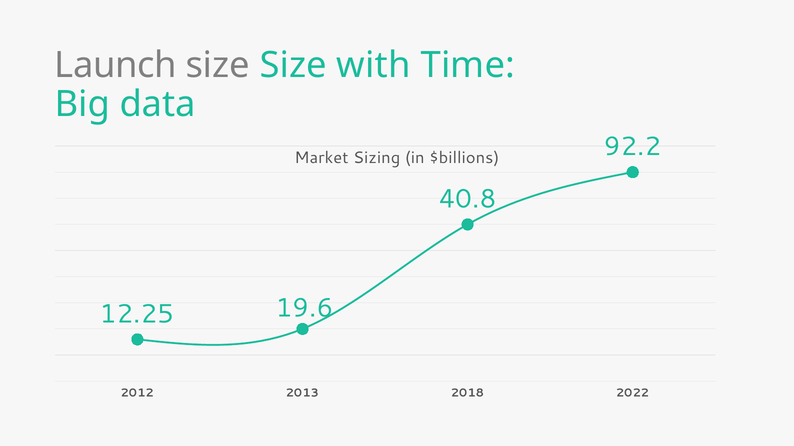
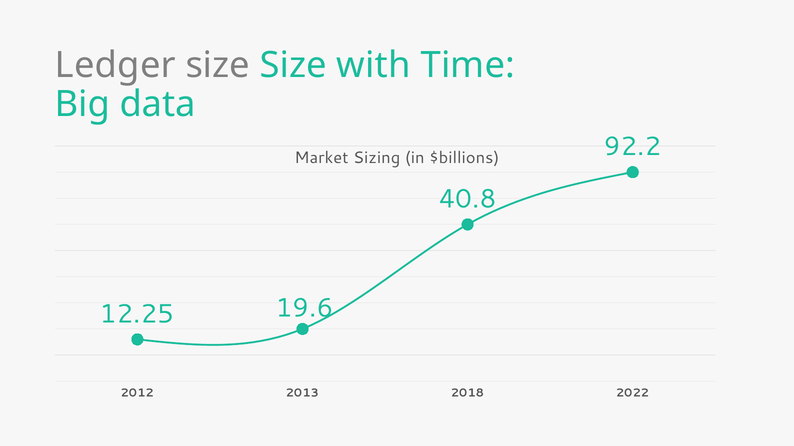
Launch: Launch -> Ledger (115, 65)
